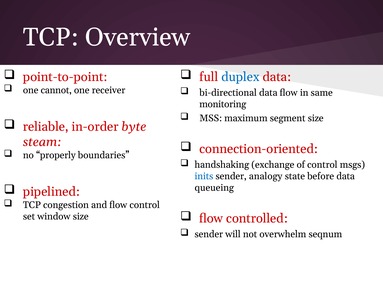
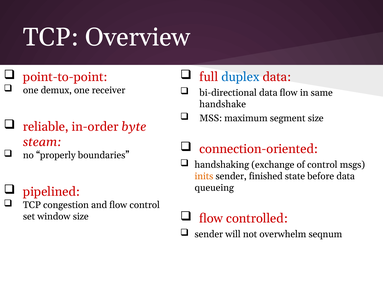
cannot: cannot -> demux (56, 90)
monitoring: monitoring -> handshake (223, 104)
inits colour: blue -> orange (204, 176)
analogy: analogy -> finished (266, 176)
